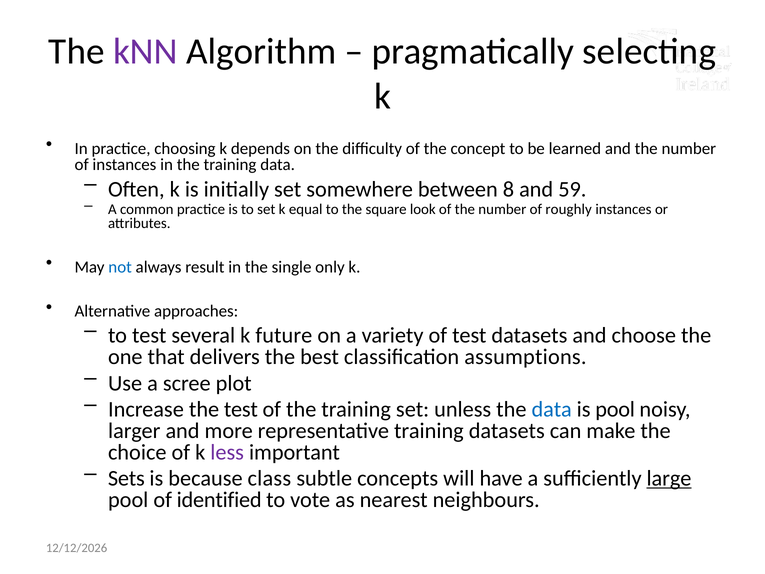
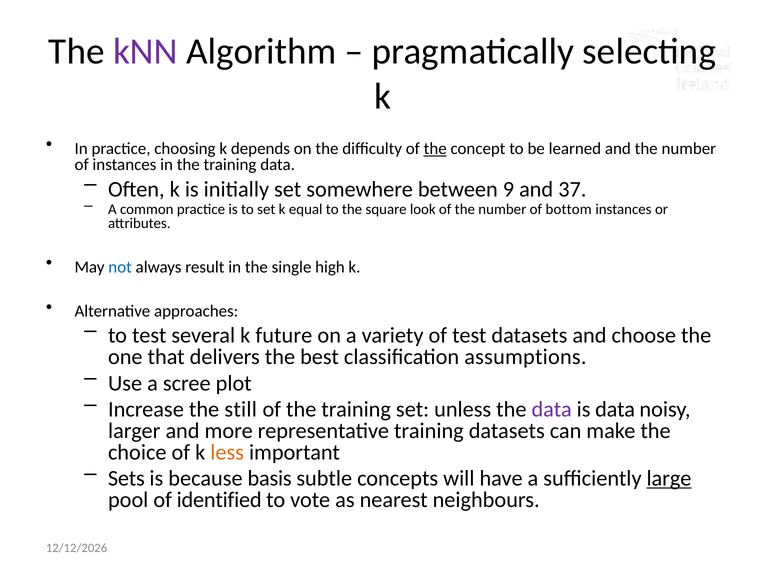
the underline: none -> present (435, 148)
8: 8 -> 9 (508, 189)
59: 59 -> 37 (572, 189)
roughly: roughly -> bottom (569, 209)
only: only -> high (330, 267)
the test: test -> still (241, 409)
data colour: blue -> purple (552, 409)
is pool: pool -> data (615, 409)
less colour: purple -> orange (227, 452)
class: class -> basis (270, 478)
